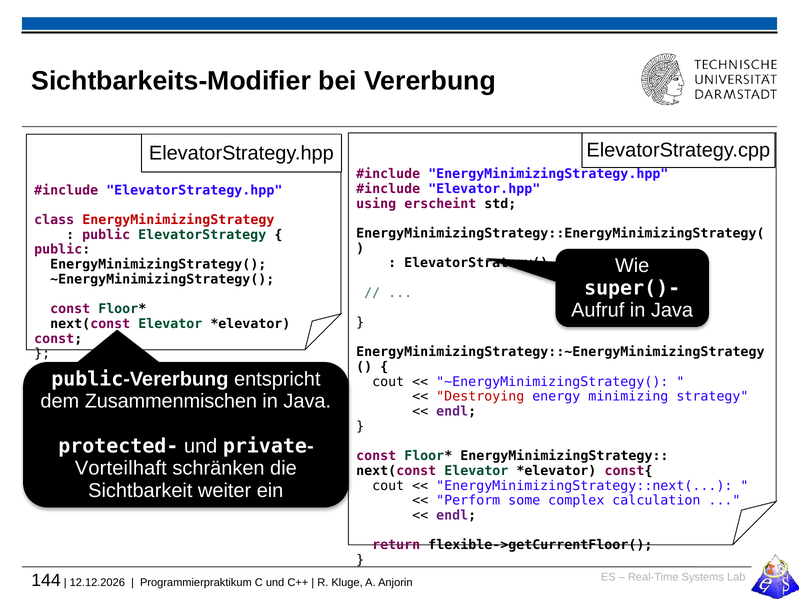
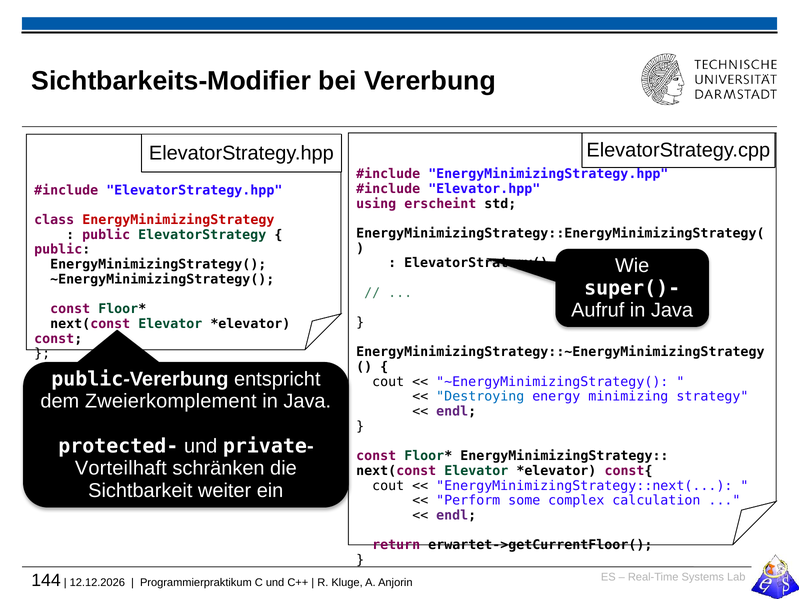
Destroying colour: red -> blue (480, 397)
Zusammenmischen: Zusammenmischen -> Zweierkomplement (171, 402)
flexible->getCurrentFloor(: flexible->getCurrentFloor( -> erwartet->getCurrentFloor( (540, 545)
